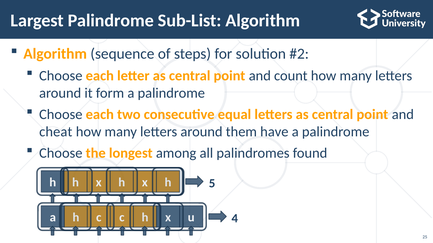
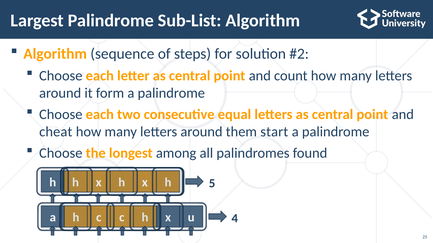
have: have -> start (274, 132)
